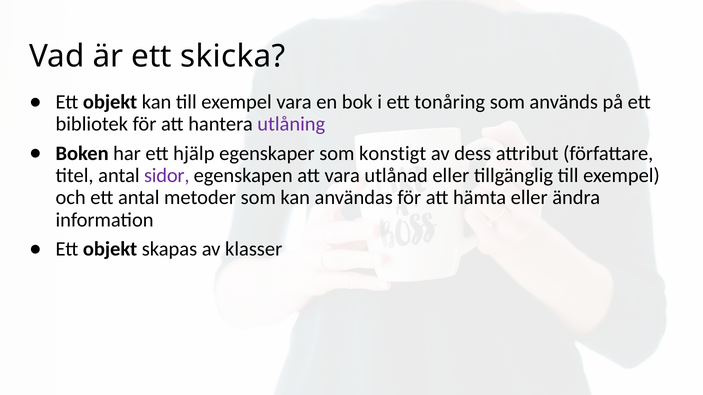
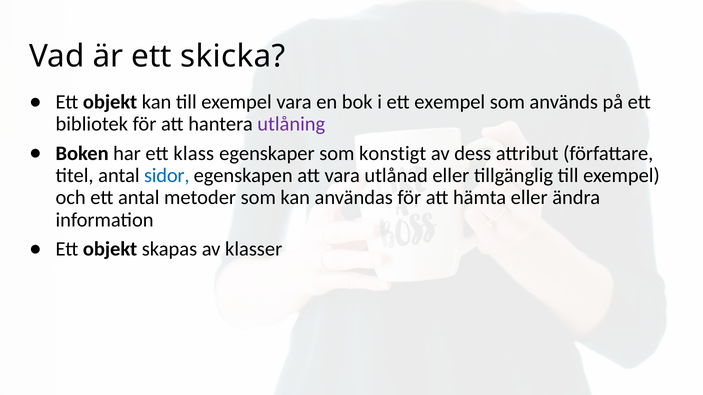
ett tonåring: tonåring -> exempel (450, 102)
hjälp: hjälp -> klass (194, 154)
sidor colour: purple -> blue (167, 176)
